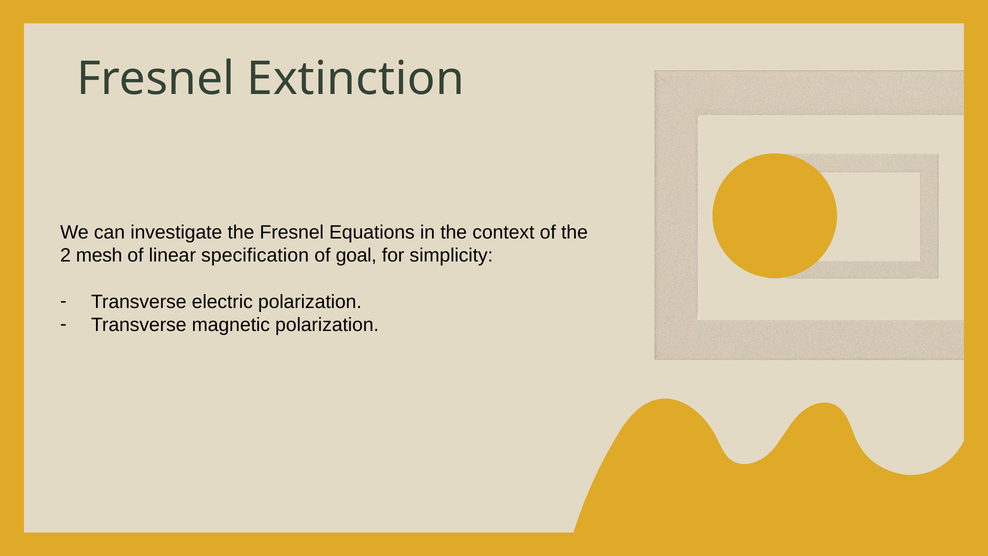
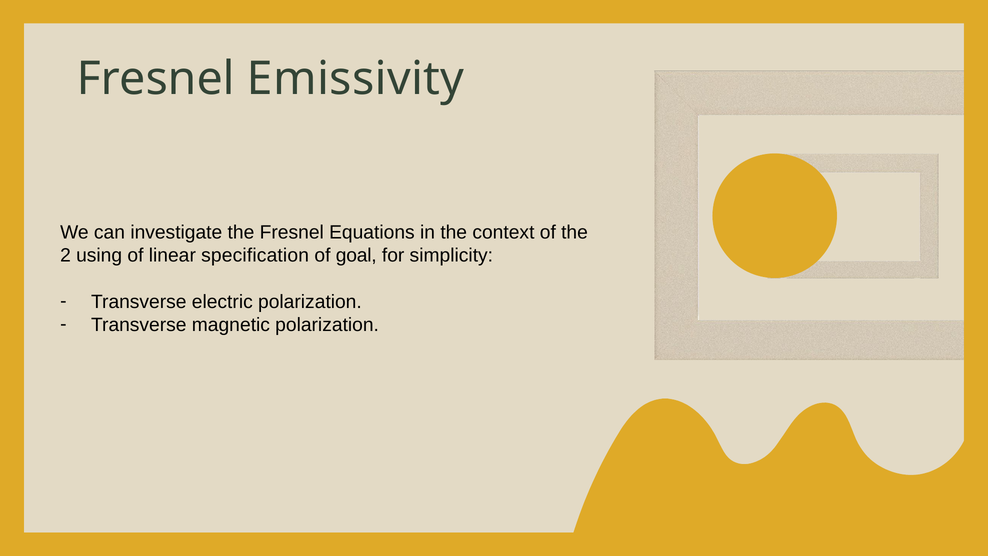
Extinction: Extinction -> Emissivity (356, 79)
mesh: mesh -> using (99, 255)
